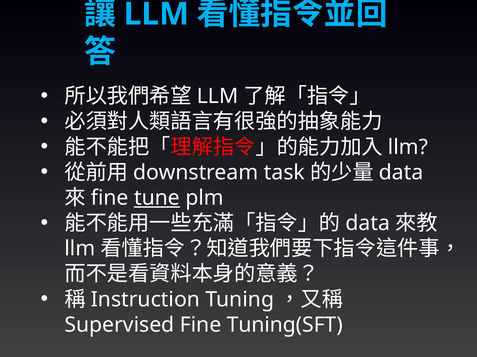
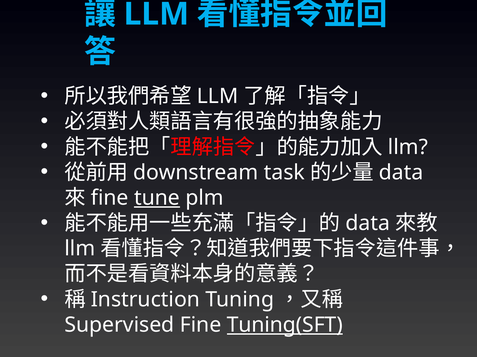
Tuning(SFT underline: none -> present (285, 325)
